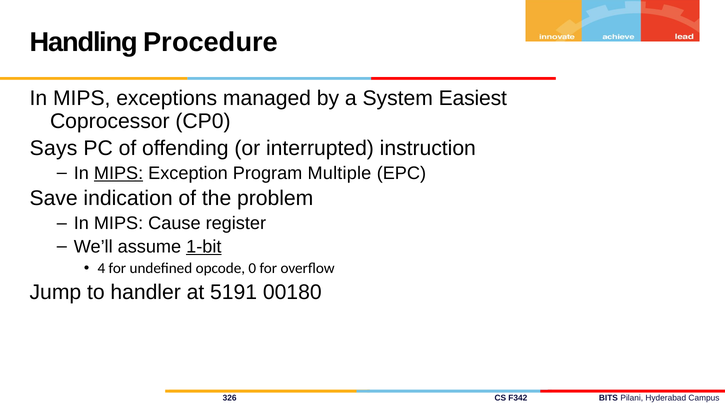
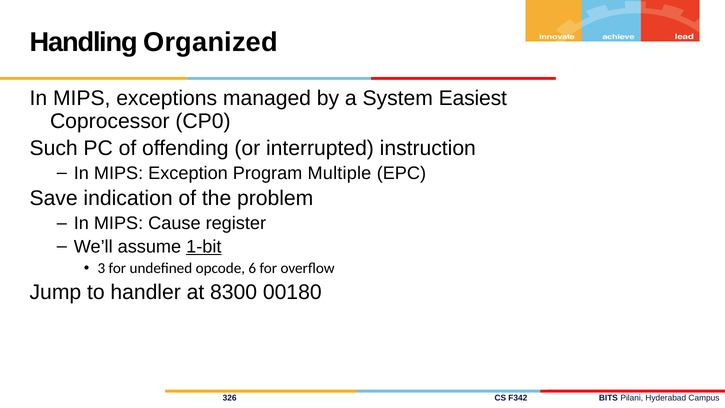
Procedure: Procedure -> Organized (211, 42)
Says: Says -> Such (54, 148)
MIPS underline: present -> none (119, 173)
4: 4 -> 3 (101, 268)
0: 0 -> 6 (252, 268)
5191: 5191 -> 8300 (234, 292)
